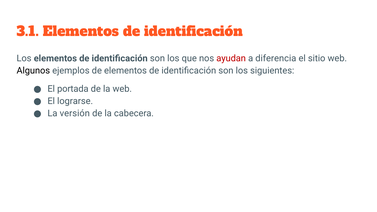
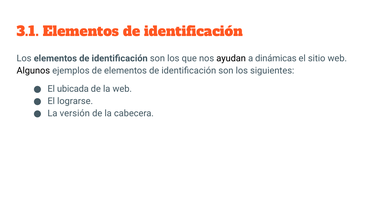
ayudan colour: red -> black (231, 58)
diferencia: diferencia -> dinámicas (276, 58)
portada: portada -> ubicada (73, 89)
